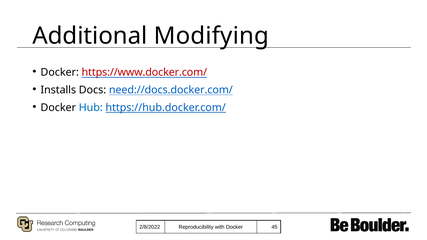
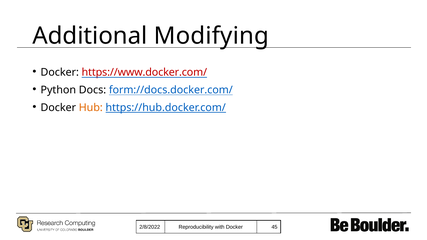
Installs: Installs -> Python (58, 90)
need://docs.docker.com/: need://docs.docker.com/ -> form://docs.docker.com/ (171, 90)
Hub colour: blue -> orange (91, 108)
